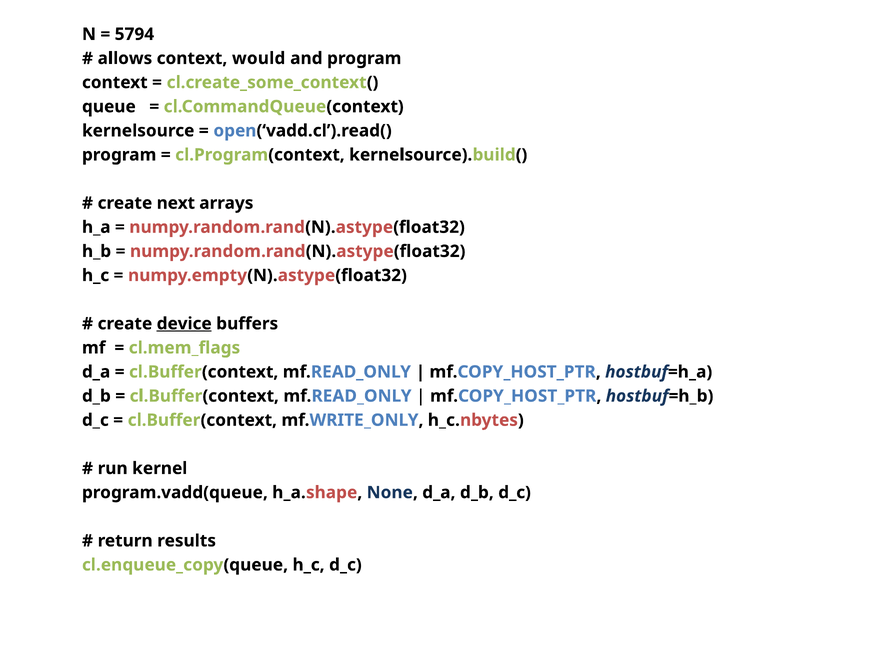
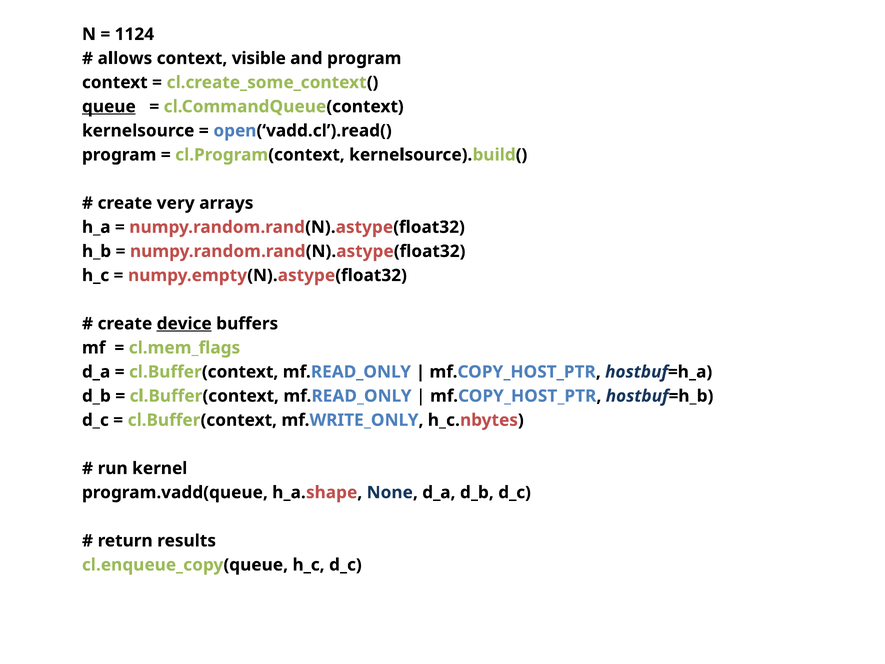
5794: 5794 -> 1124 (134, 34)
would: would -> visible (259, 58)
queue underline: none -> present (109, 107)
next: next -> very (176, 203)
